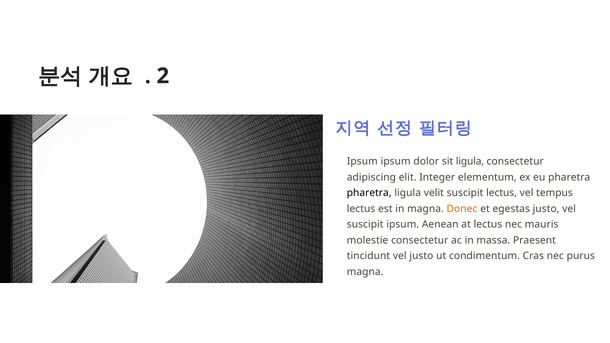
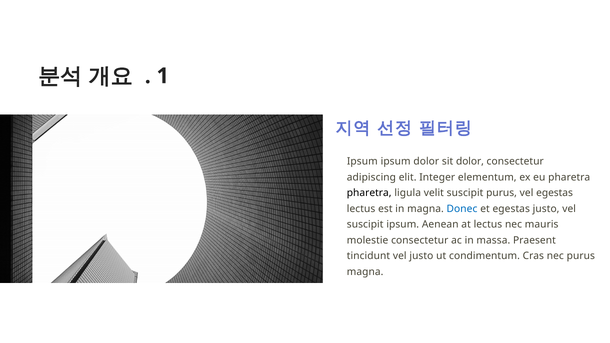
2: 2 -> 1 (163, 76)
sit ligula: ligula -> dolor (470, 162)
suscipit lectus: lectus -> purus (502, 193)
vel tempus: tempus -> egestas (555, 193)
Donec colour: orange -> blue (462, 209)
